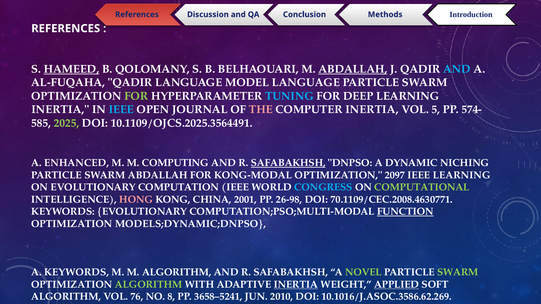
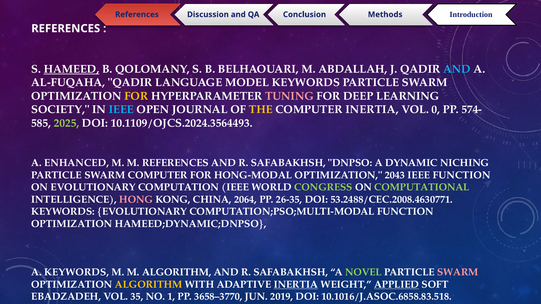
ABDALLAH underline: present -> none (353, 69)
MODEL LANGUAGE: LANGUAGE -> KEYWORDS (306, 83)
FOR colour: light green -> yellow (136, 96)
TUNING colour: light blue -> pink (289, 96)
INERTIA: INERTIA -> SOCIETY (60, 110)
THE colour: pink -> yellow (261, 110)
5: 5 -> 0 (436, 110)
10.1109/OJCS.2025.3564491: 10.1109/OJCS.2025.3564491 -> 10.1109/OJCS.2024.3564493 (182, 123)
M COMPUTING: COMPUTING -> REFERENCES (175, 163)
SAFABAKHSH underline: present -> none (288, 163)
SWARM ABDALLAH: ABDALLAH -> COMPUTER (158, 175)
KONG-MODAL: KONG-MODAL -> HONG-MODAL (253, 175)
2097: 2097 -> 2043 (395, 175)
IEEE LEARNING: LEARNING -> FUNCTION (462, 175)
CONGRESS colour: light blue -> light green (323, 187)
2001: 2001 -> 2064 (245, 200)
26-98: 26-98 -> 26-35 (289, 200)
70.1109/CEC.2008.4630771: 70.1109/CEC.2008.4630771 -> 53.2488/CEC.2008.4630771 (392, 200)
FUNCTION underline: present -> none (405, 212)
MODELS;DYNAMIC;DNPSO: MODELS;DYNAMIC;DNPSO -> HAMEED;DYNAMIC;DNPSO (191, 224)
SWARM colour: light green -> pink (458, 273)
ALGORITHM colour: light green -> yellow (149, 285)
ALGORITHM: ALGORITHM -> EBADZADEH (66, 297)
76: 76 -> 35 (137, 297)
8: 8 -> 1 (171, 297)
3658–5241: 3658–5241 -> 3658–3770 (218, 297)
2010: 2010 -> 2019 (282, 297)
10.1016/J.ASOC.3586.62.269: 10.1016/J.ASOC.3586.62.269 -> 10.1016/J.ASOC.6858.83.518 (387, 297)
